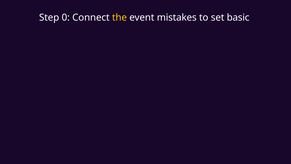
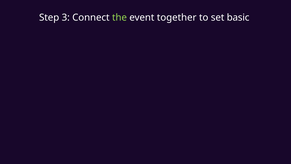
0: 0 -> 3 (66, 18)
the colour: yellow -> light green (119, 18)
mistakes: mistakes -> together (177, 18)
